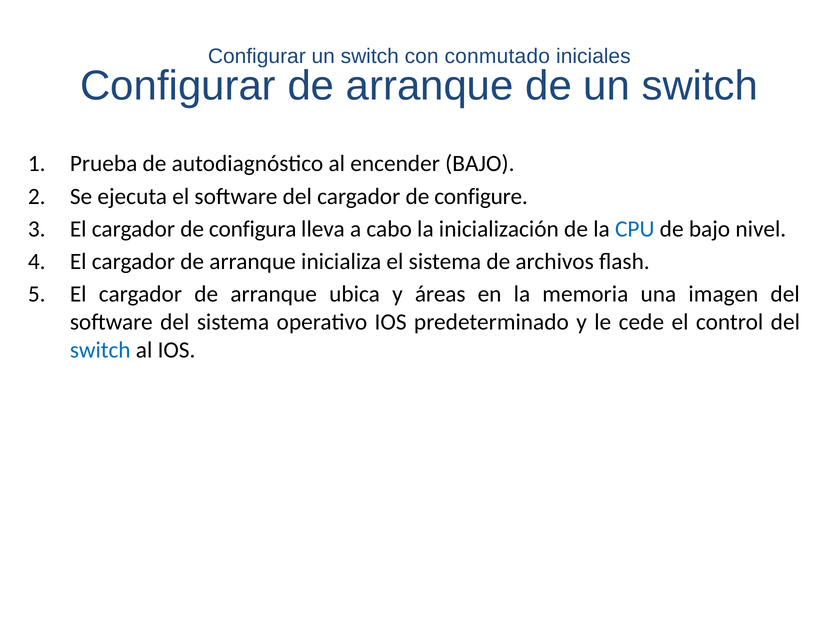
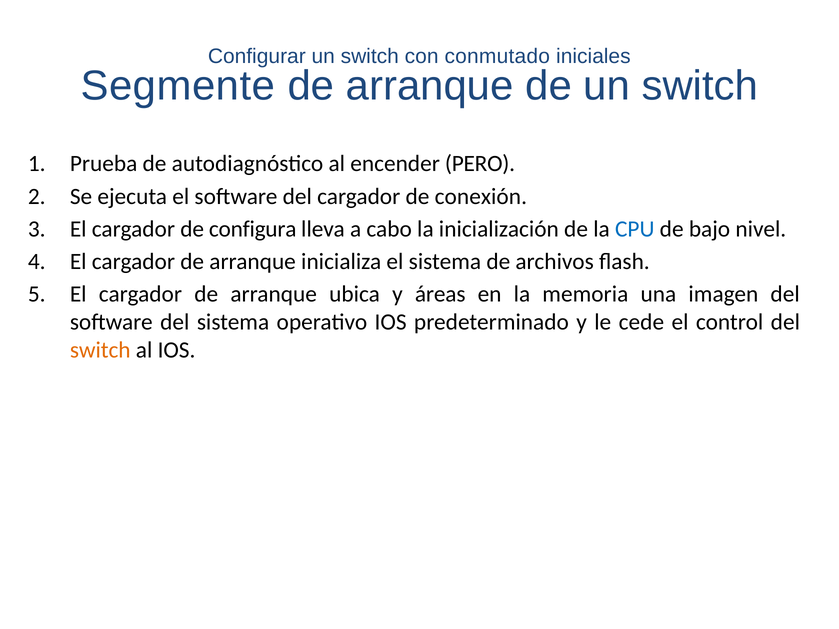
Configurar: Configurar -> Segmente (178, 86)
encender BAJO: BAJO -> PERO (480, 164)
configure: configure -> conexión (481, 196)
switch colour: blue -> orange (100, 350)
